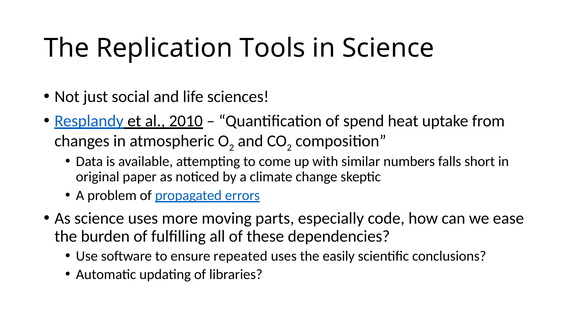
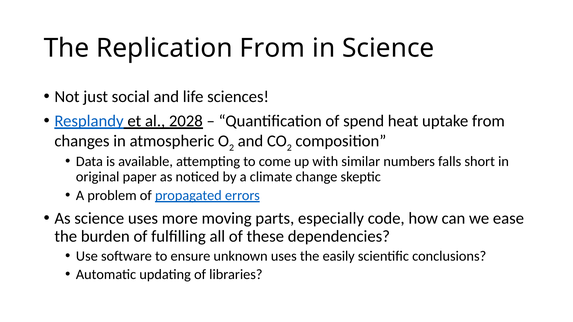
Replication Tools: Tools -> From (272, 48)
2010: 2010 -> 2028 (186, 121)
repeated: repeated -> unknown (241, 256)
